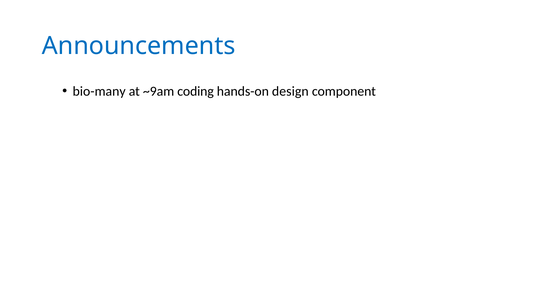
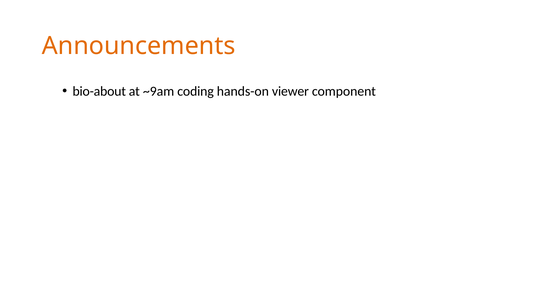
Announcements colour: blue -> orange (139, 46)
bio-many: bio-many -> bio-about (99, 91)
design: design -> viewer (290, 91)
